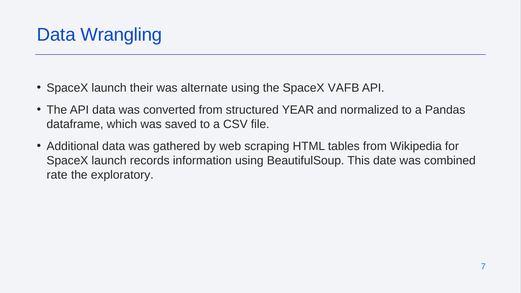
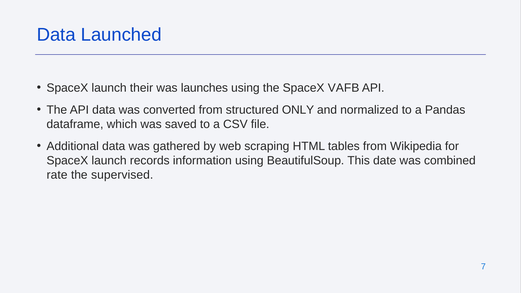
Wrangling: Wrangling -> Launched (121, 35)
alternate: alternate -> launches (204, 88)
YEAR: YEAR -> ONLY (298, 110)
exploratory: exploratory -> supervised (122, 175)
